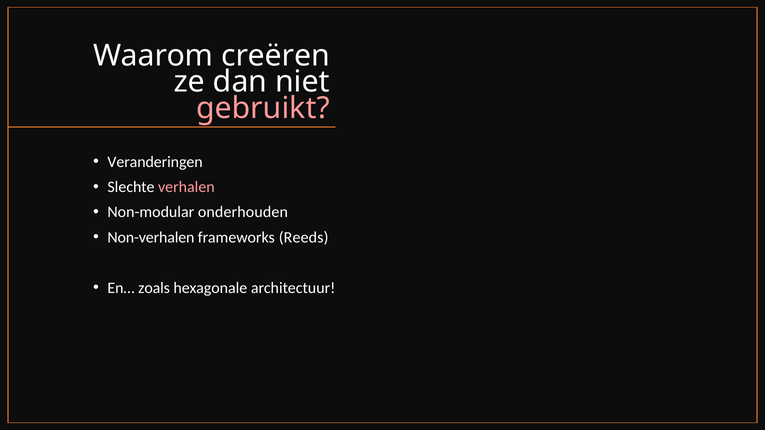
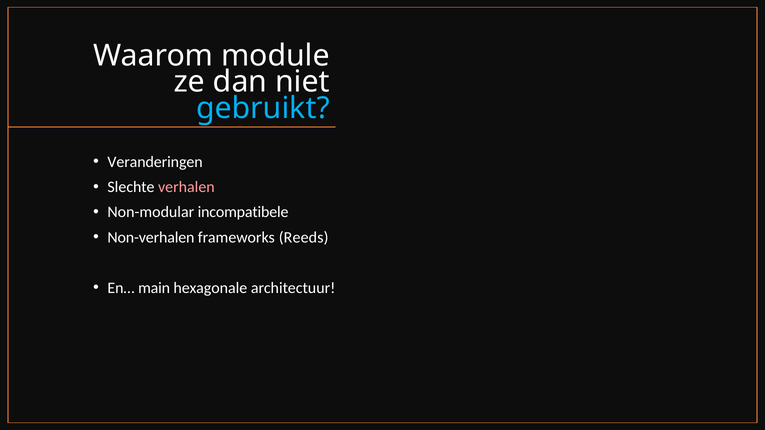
creëren: creëren -> module (275, 56)
gebruikt colour: pink -> light blue (263, 108)
onderhouden: onderhouden -> incompatibele (243, 212)
zoals: zoals -> main (154, 288)
